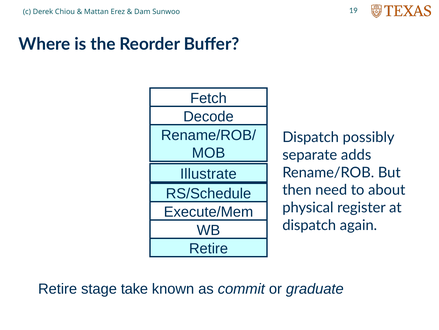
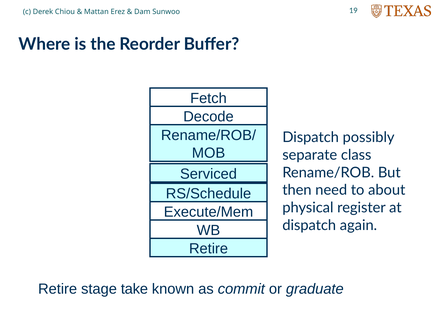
adds: adds -> class (356, 155)
Illustrate: Illustrate -> Serviced (208, 174)
